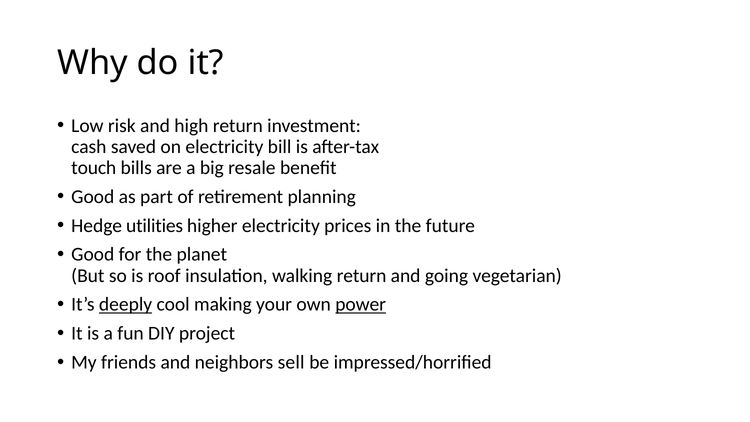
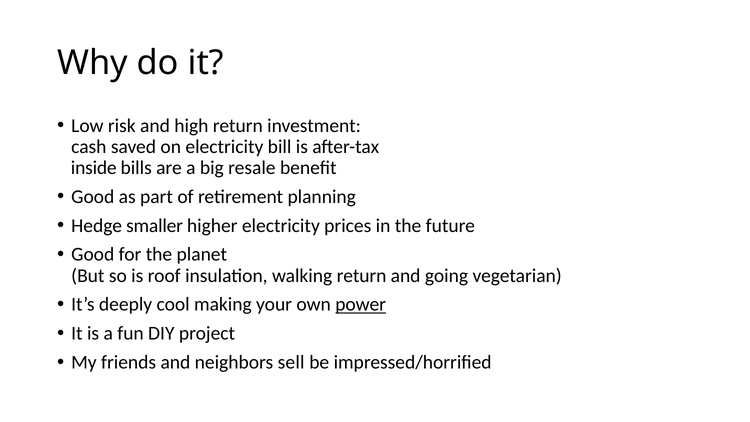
touch: touch -> inside (94, 168)
utilities: utilities -> smaller (155, 226)
deeply underline: present -> none (126, 304)
